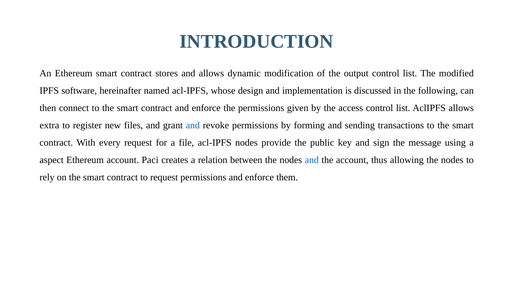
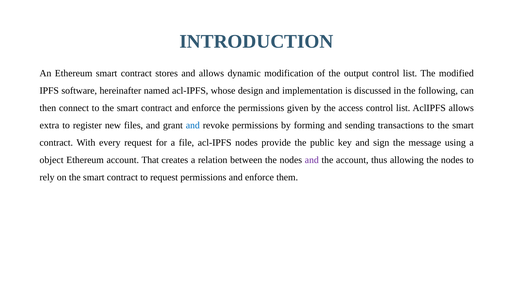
aspect: aspect -> object (52, 160)
Paci: Paci -> That (150, 160)
and colour: blue -> purple (312, 160)
